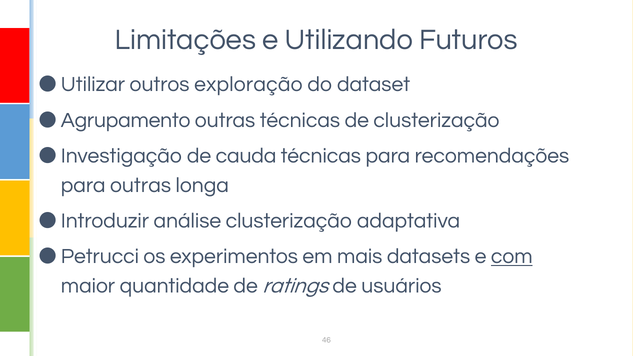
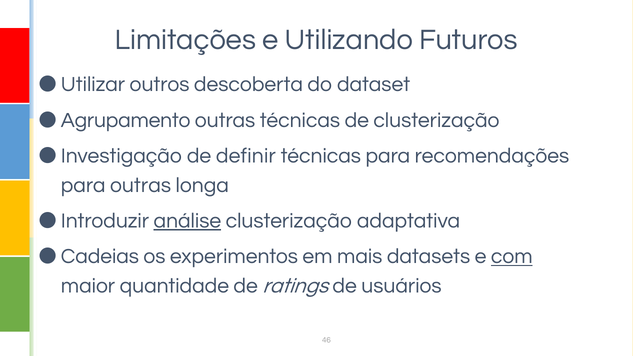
exploração: exploração -> descoberta (248, 85)
cauda: cauda -> definir (246, 156)
análise underline: none -> present (187, 221)
Petrucci: Petrucci -> Cadeias (100, 257)
